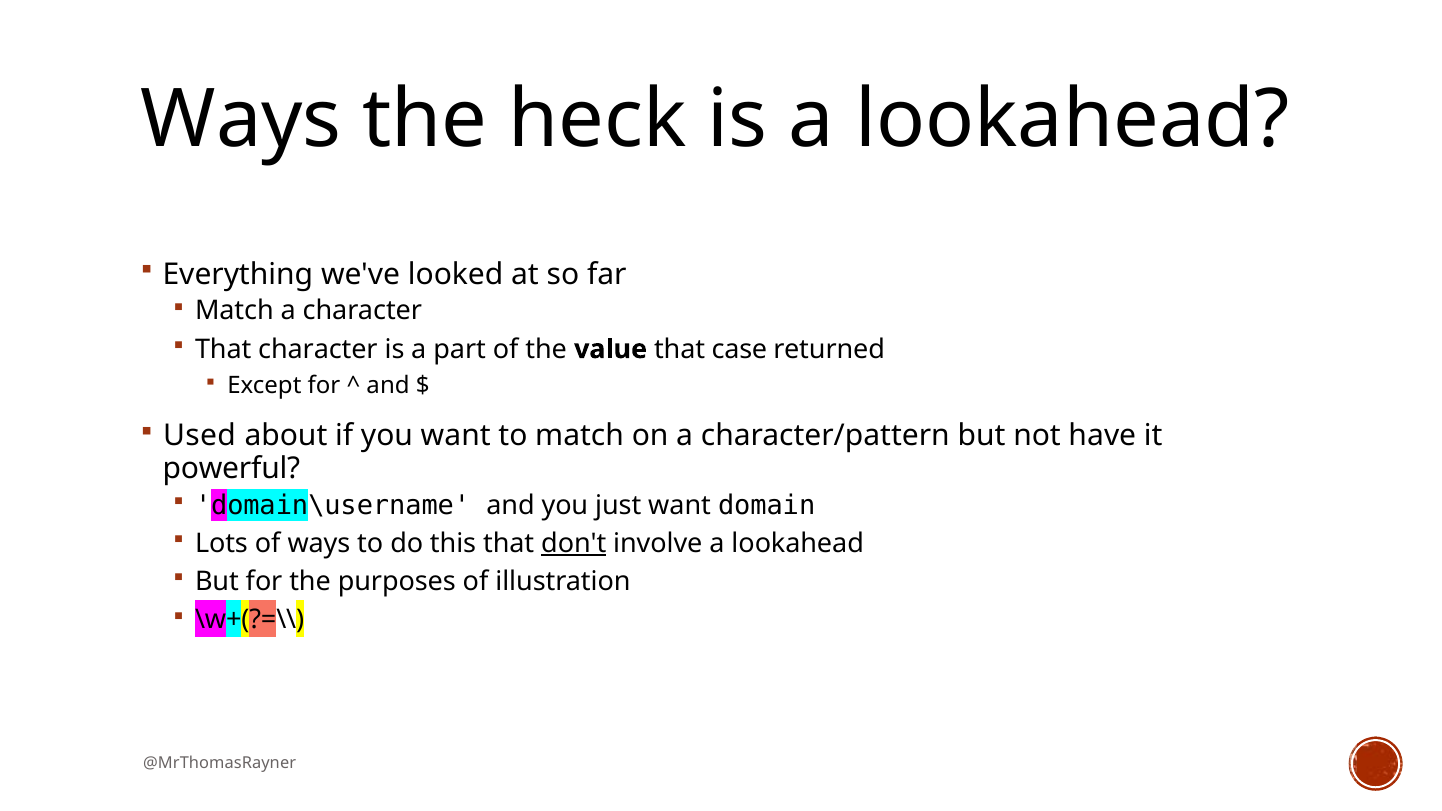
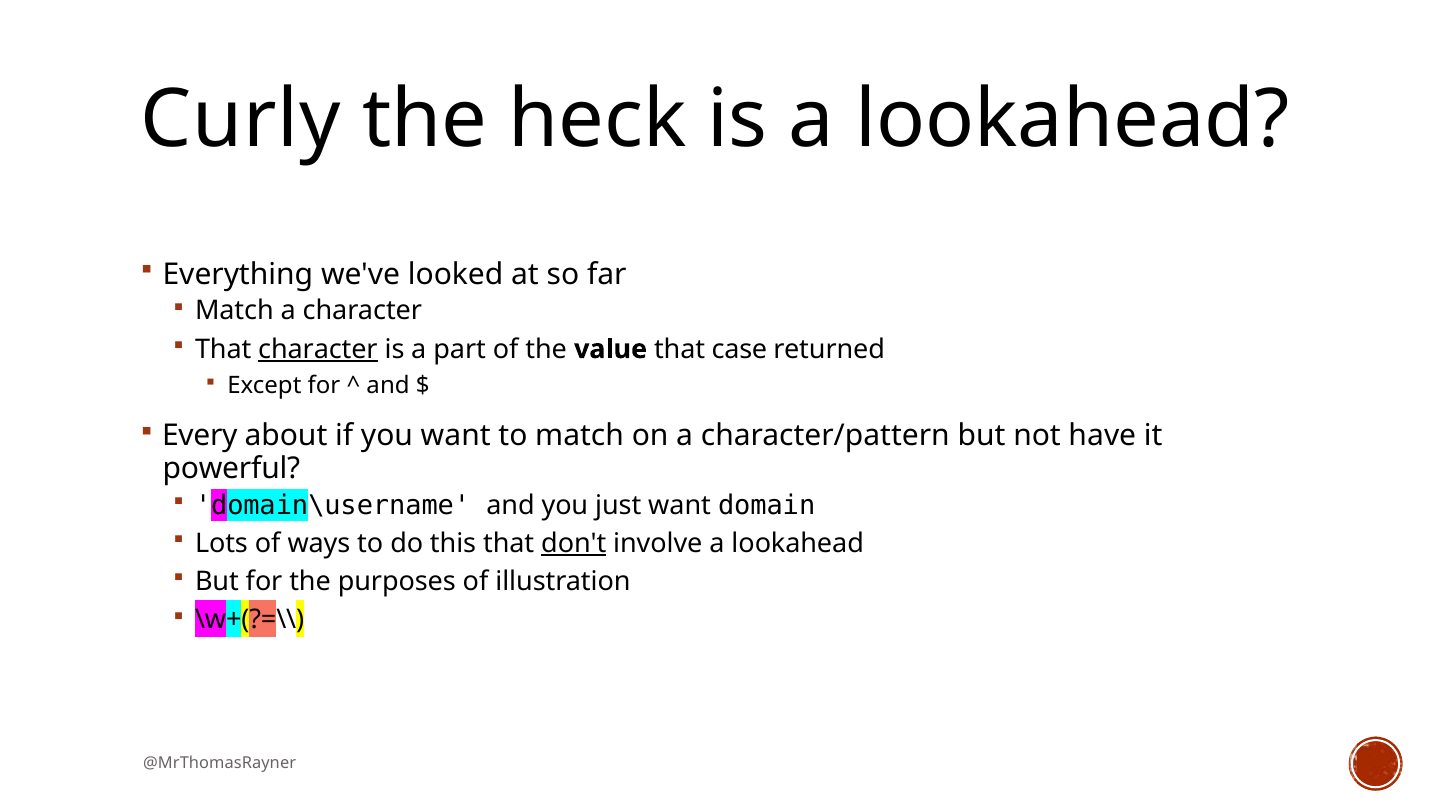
Ways: Ways -> Curly (241, 120)
character underline: none -> present (318, 349)
Used: Used -> Every (200, 436)
